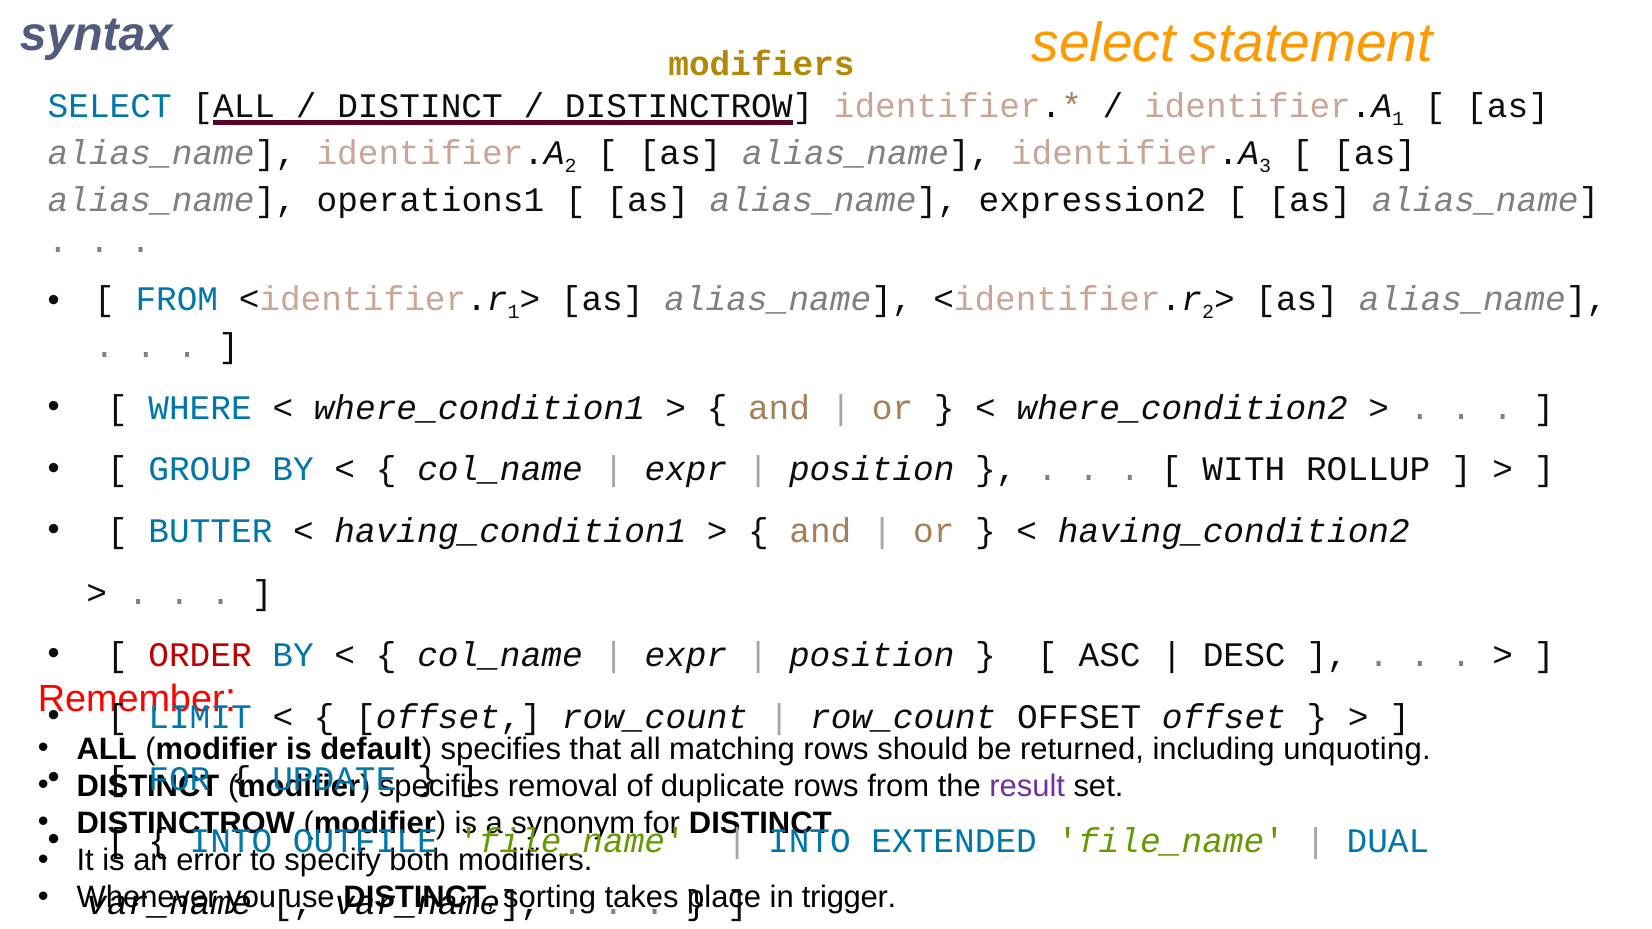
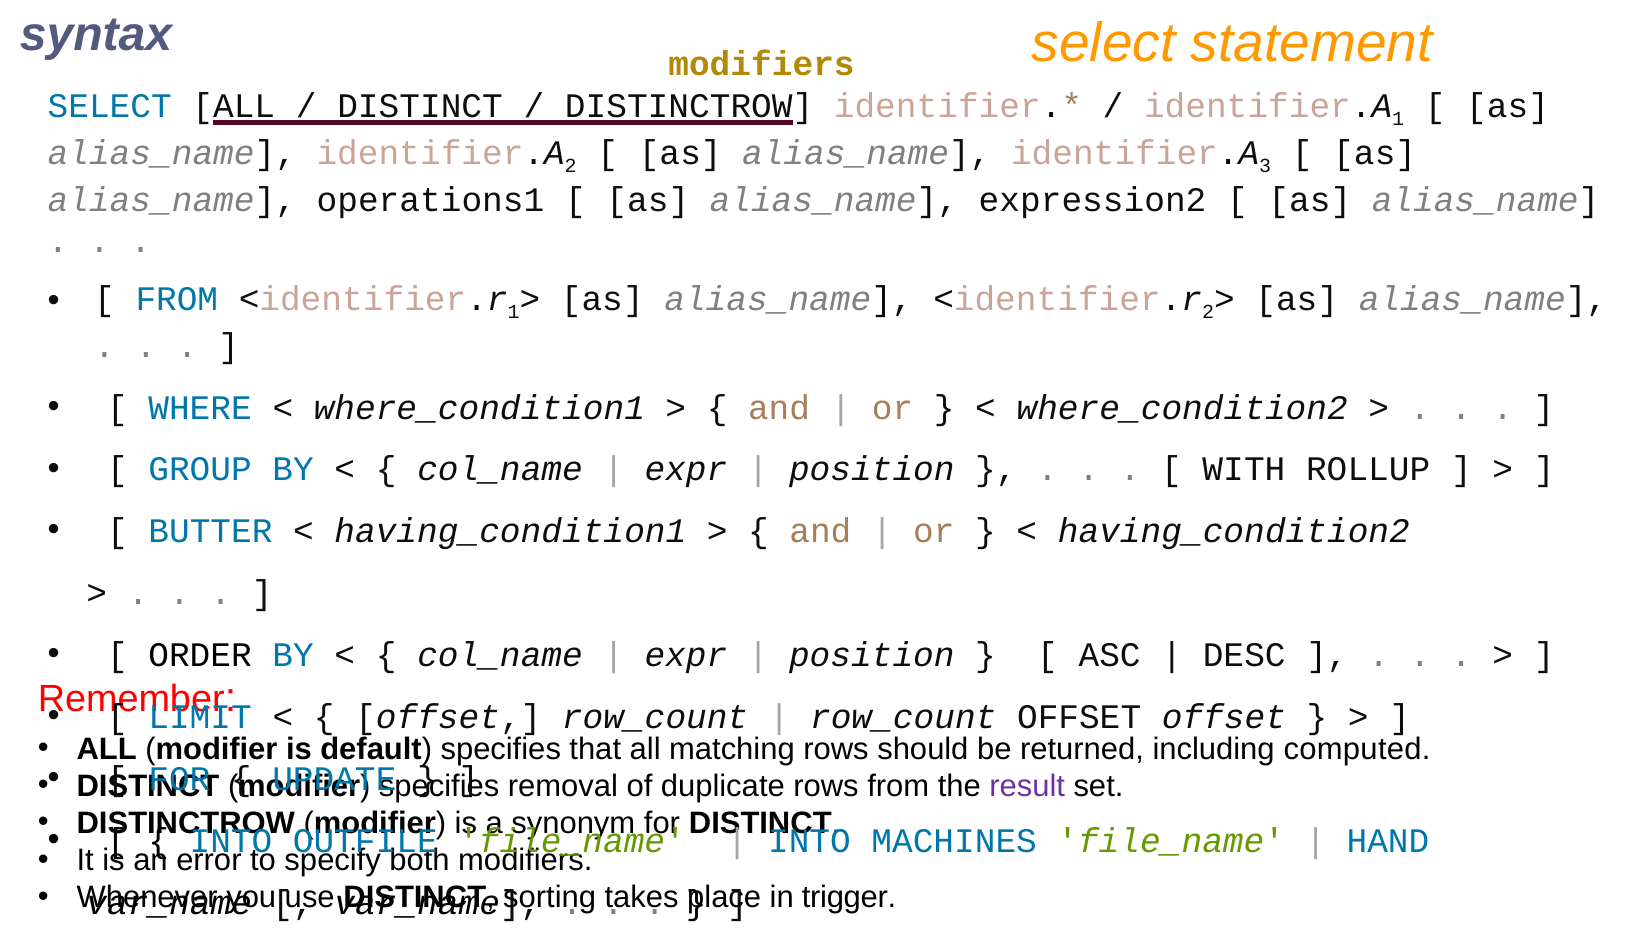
ORDER colour: red -> black (200, 656)
unquoting: unquoting -> computed (1357, 749)
EXTENDED: EXTENDED -> MACHINES (954, 841)
DUAL: DUAL -> HAND (1388, 841)
